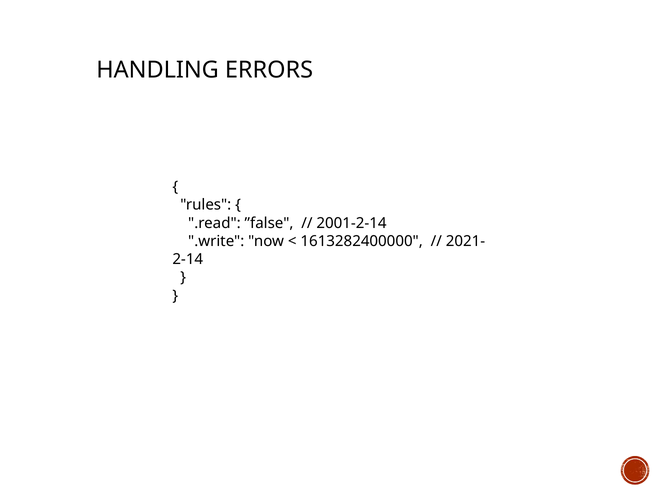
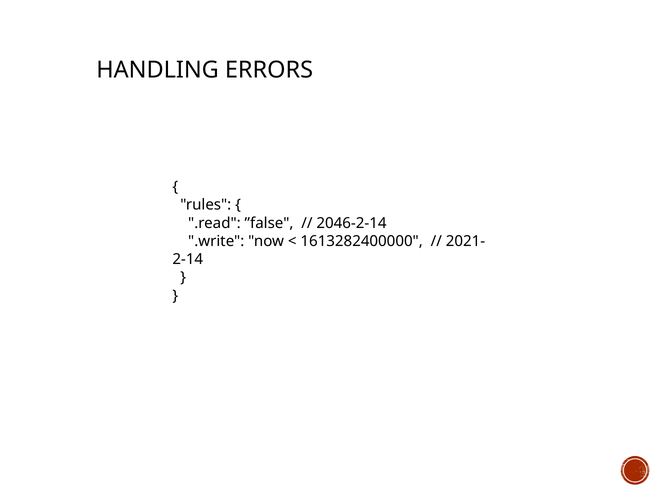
2001-2-14: 2001-2-14 -> 2046-2-14 (351, 223)
